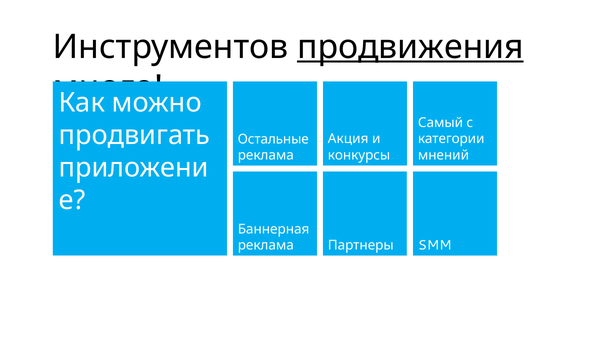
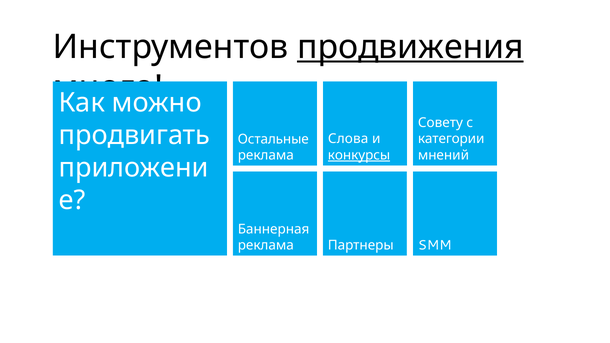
Самый: Самый -> Совету (440, 123)
Акция: Акция -> Слова (348, 139)
конкурсы underline: none -> present (359, 155)
